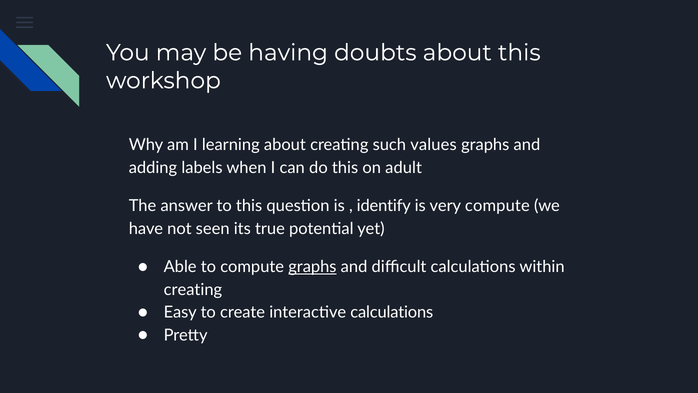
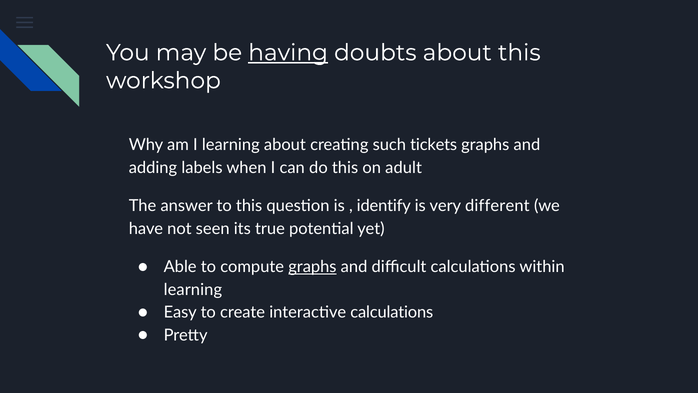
having underline: none -> present (288, 53)
values: values -> tickets (434, 145)
very compute: compute -> different (497, 206)
creating: creating -> learning (193, 289)
